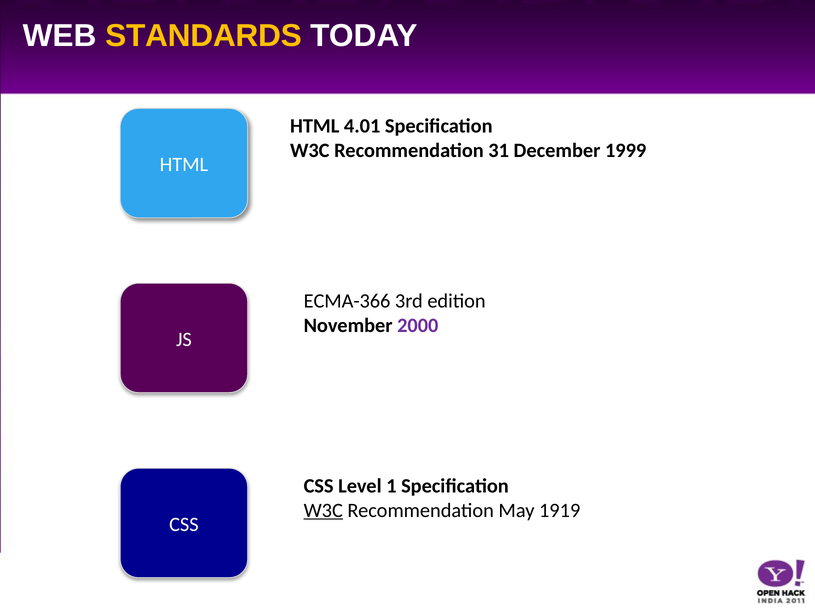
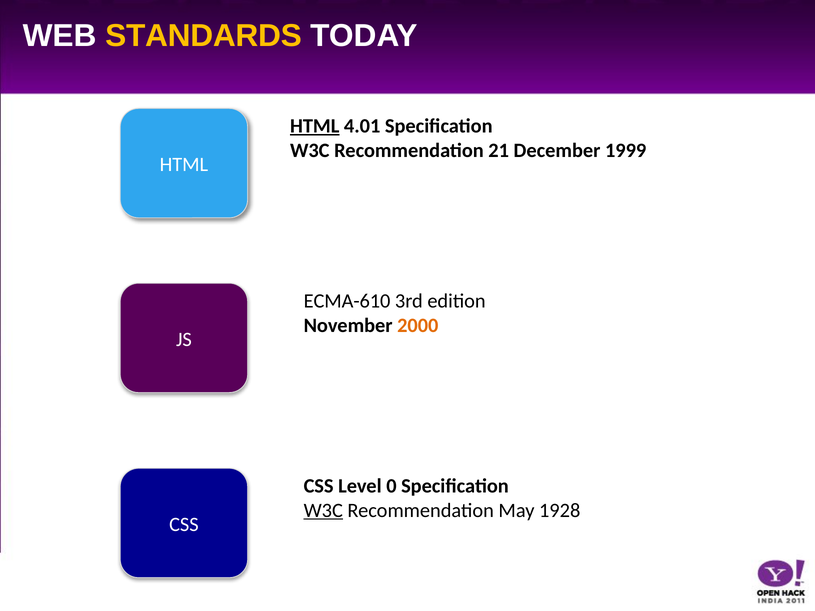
HTML underline: none -> present (315, 126)
31: 31 -> 21 (499, 151)
ECMA-366: ECMA-366 -> ECMA-610 (347, 301)
2000 colour: purple -> orange (418, 325)
1: 1 -> 0 (391, 486)
1919: 1919 -> 1928 (560, 511)
